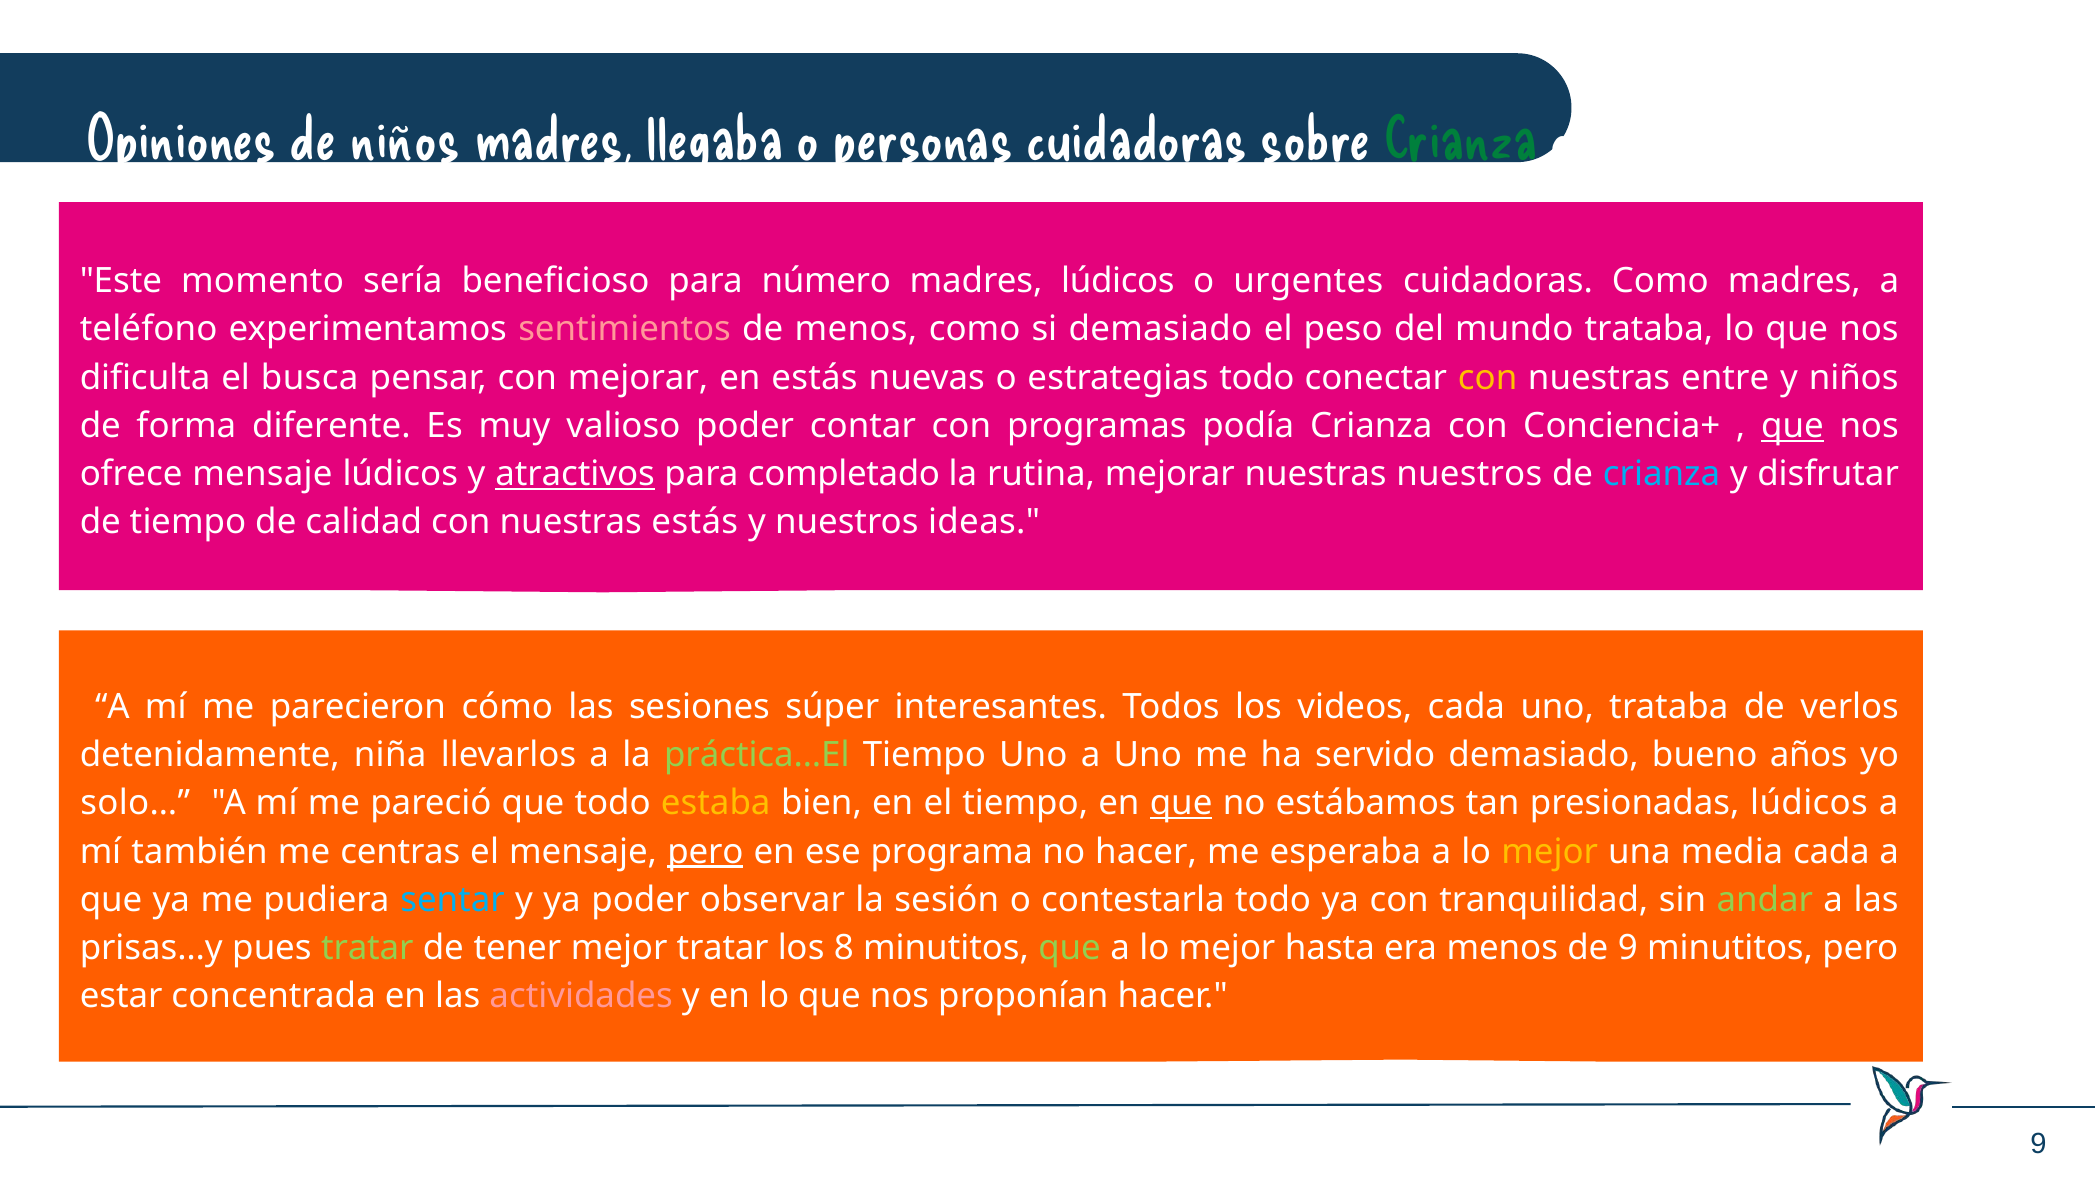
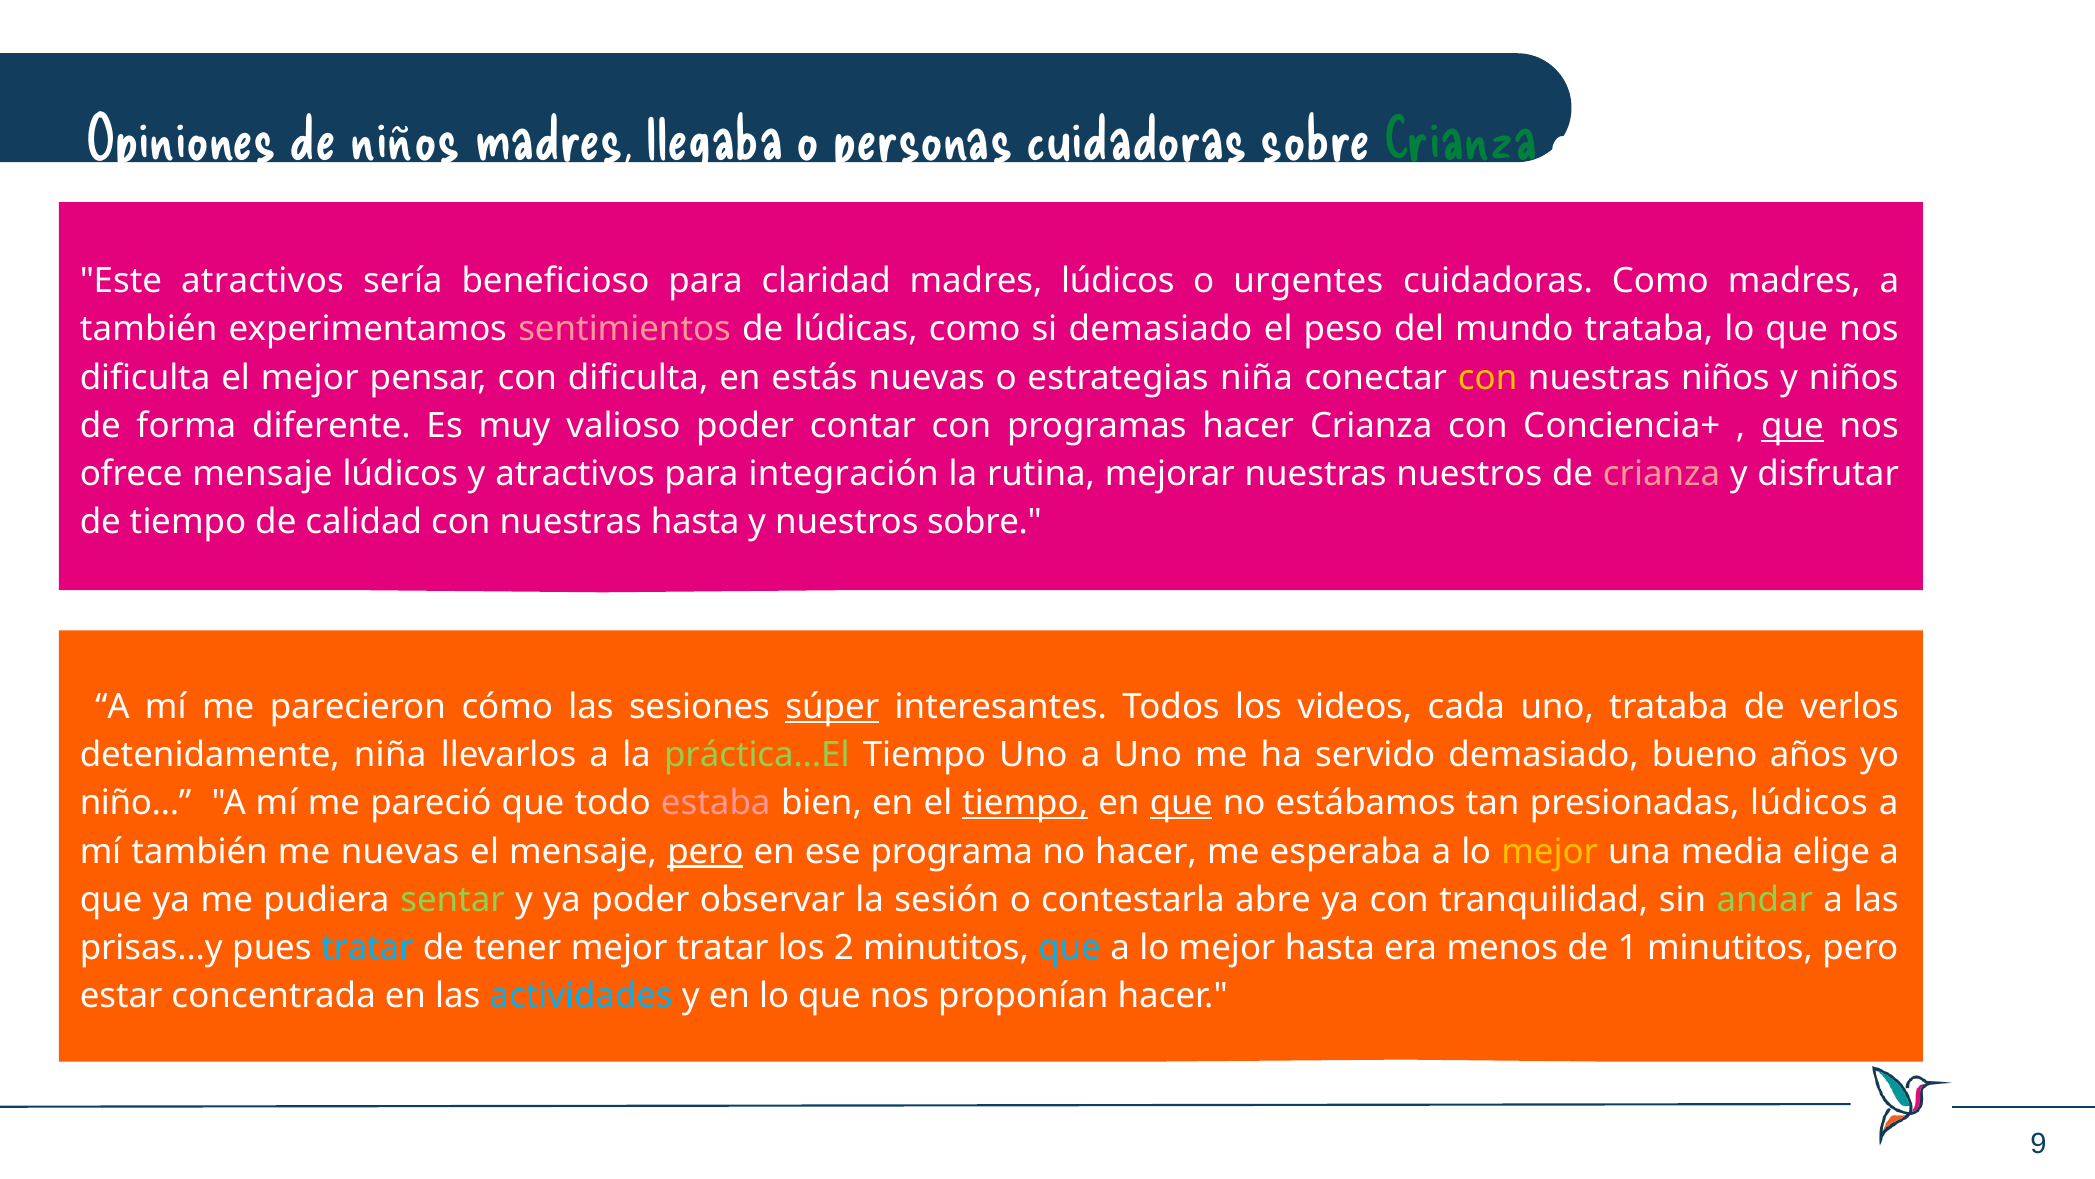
Este momento: momento -> atractivos (262, 281)
número: número -> claridad (826, 281)
teléfono: teléfono -> también (149, 329)
de menos: menos -> lúdicas (856, 329)
el busca: busca -> mejor (310, 377)
con mejorar: mejorar -> dificulta (638, 377)
estrategias todo: todo -> niña (1257, 377)
nuestras entre: entre -> niños (1725, 377)
programas podía: podía -> hacer (1248, 426)
atractivos underline: present -> none (575, 474)
completado: completado -> integración (844, 474)
crianza colour: light blue -> pink (1662, 474)
nuestras estás: estás -> hasta (695, 522)
nuestros ideas: ideas -> sobre (984, 522)
súper underline: none -> present (832, 707)
solo…: solo… -> niño… (136, 803)
estaba colour: yellow -> pink (716, 803)
tiempo underline: none -> present (1025, 803)
me centras: centras -> nuevas (400, 851)
media cada: cada -> elige (1831, 851)
sentar colour: light blue -> light green (453, 899)
contestarla todo: todo -> abre (1273, 899)
tratar colour: light green -> light blue (367, 947)
8: 8 -> 2 (844, 947)
que colour: light green -> light blue (1070, 947)
de 9: 9 -> 1 (1628, 947)
actividades colour: pink -> light blue (581, 996)
